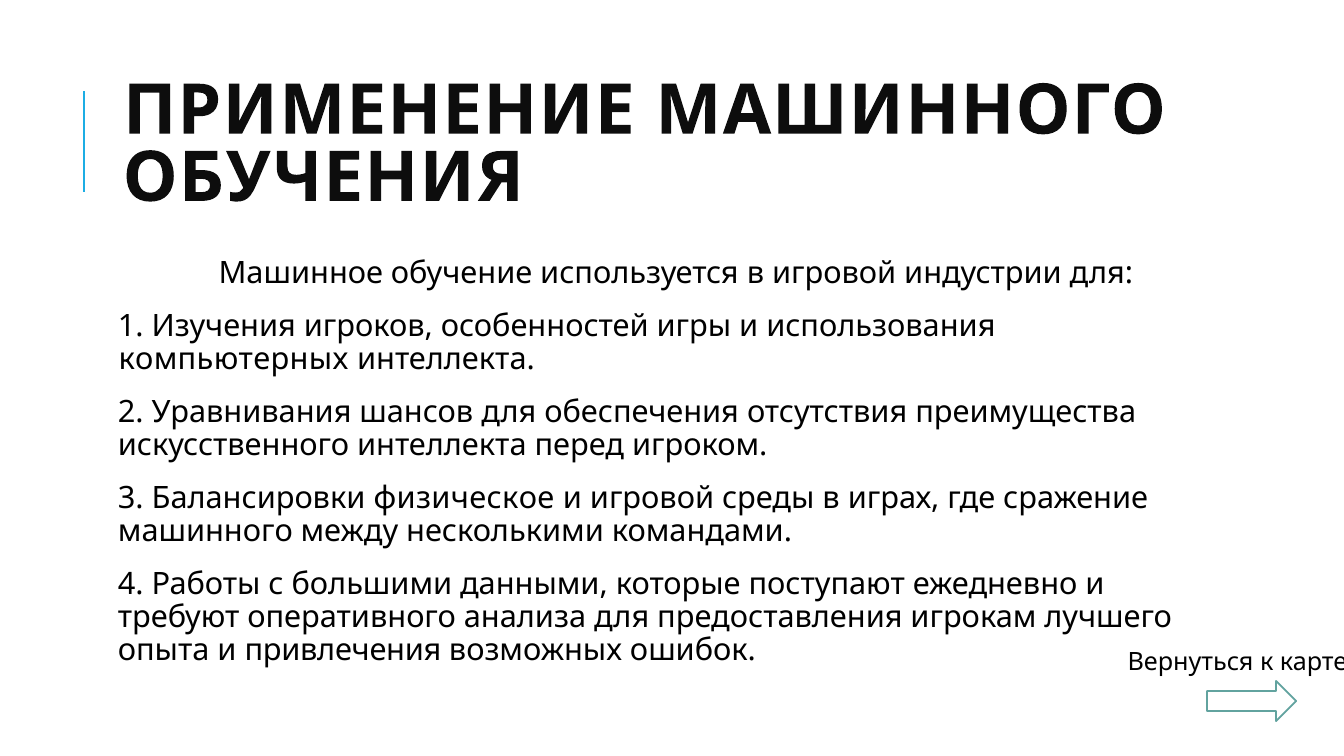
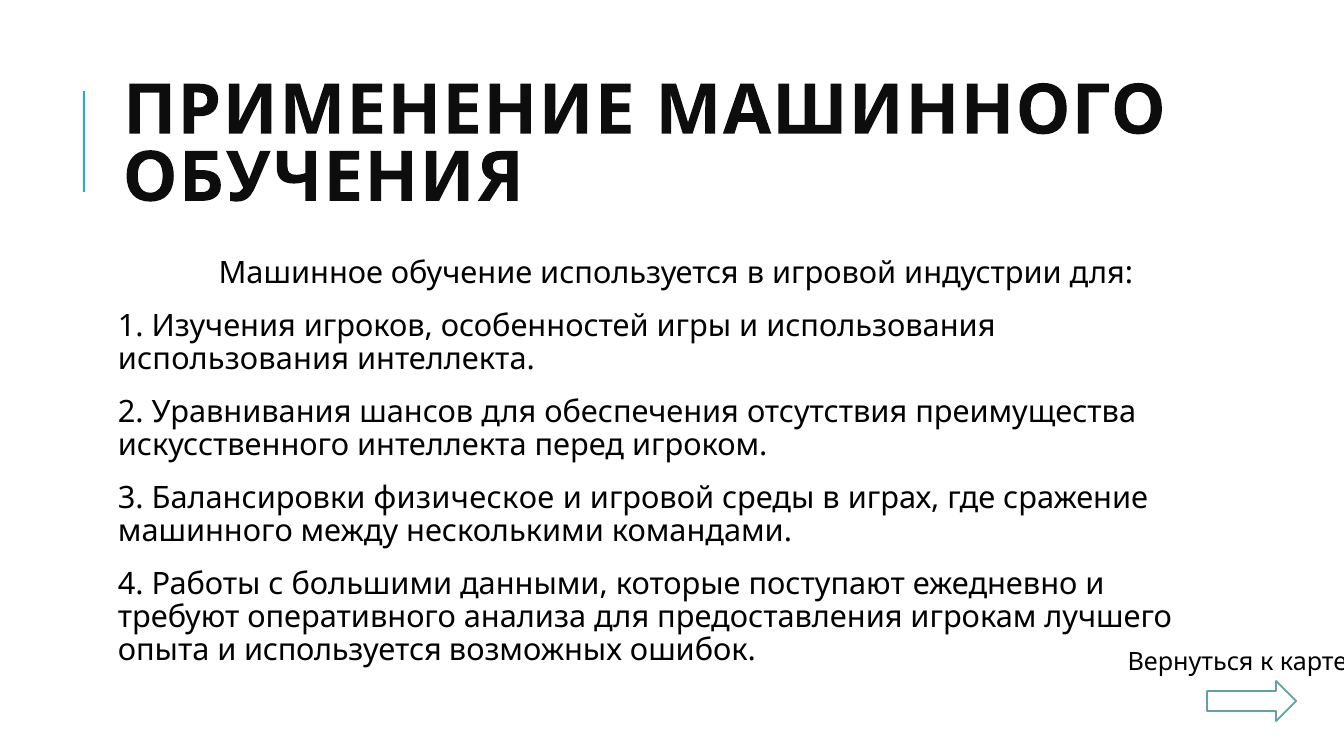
компьютерных: компьютерных -> использования (234, 359)
и привлечения: привлечения -> используется (343, 651)
